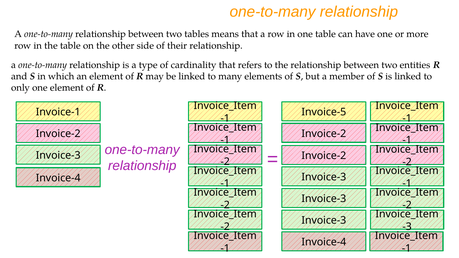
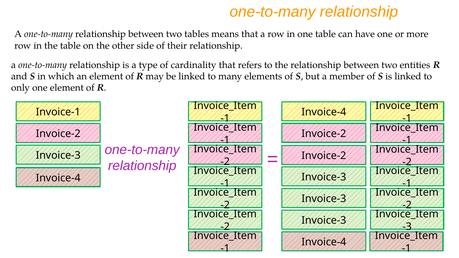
Invoice-5: Invoice-5 -> Invoice-4 (324, 112)
